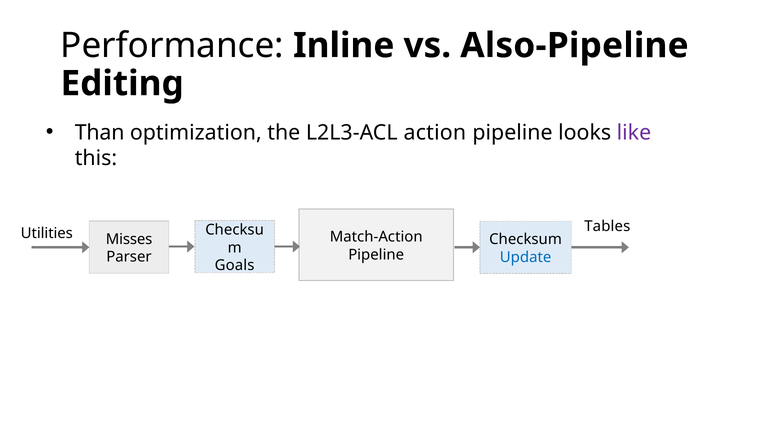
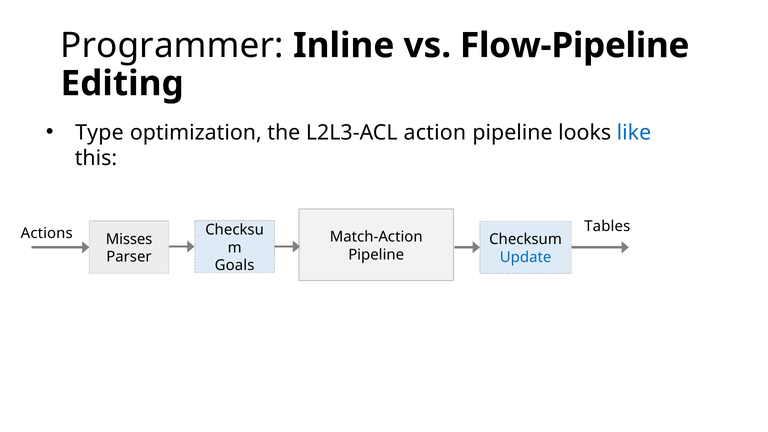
Performance: Performance -> Programmer (172, 46)
Also-Pipeline: Also-Pipeline -> Flow-Pipeline (575, 46)
Than: Than -> Type (99, 132)
like colour: purple -> blue (634, 132)
Utilities: Utilities -> Actions (47, 233)
